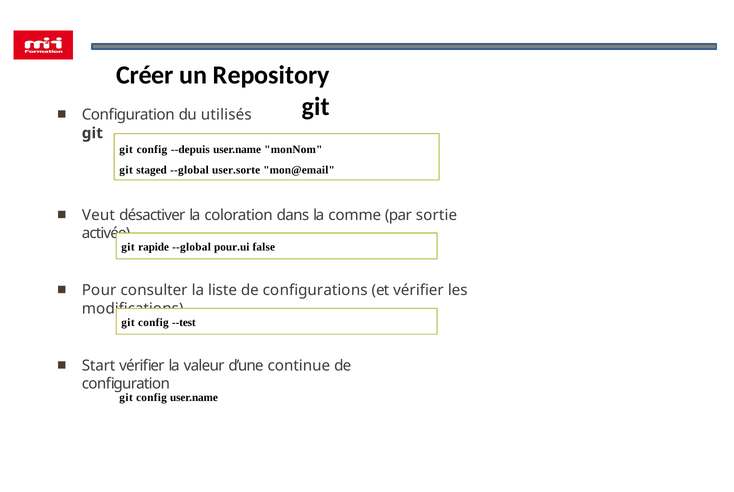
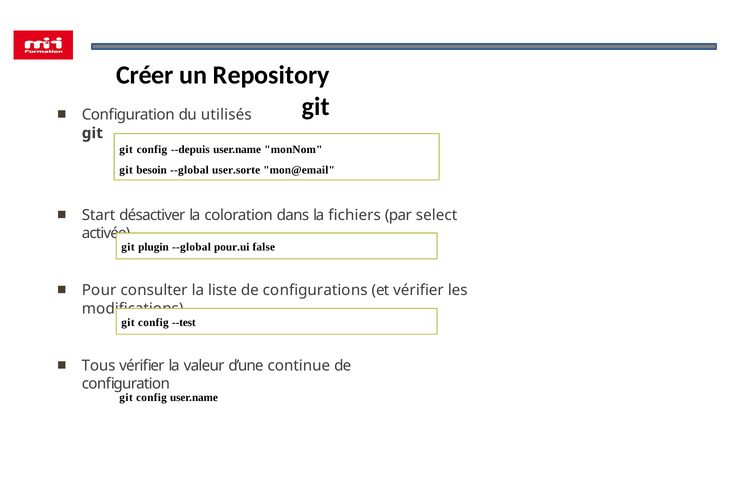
staged: staged -> besoin (152, 170)
Veut: Veut -> Start (99, 215)
comme: comme -> fichiers (355, 215)
sortie: sortie -> select (437, 215)
rapide: rapide -> plugin (154, 247)
Start: Start -> Tous (99, 366)
